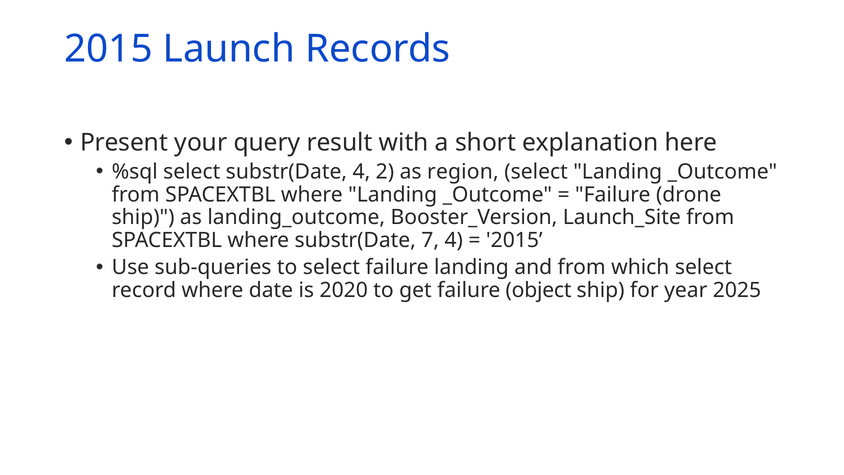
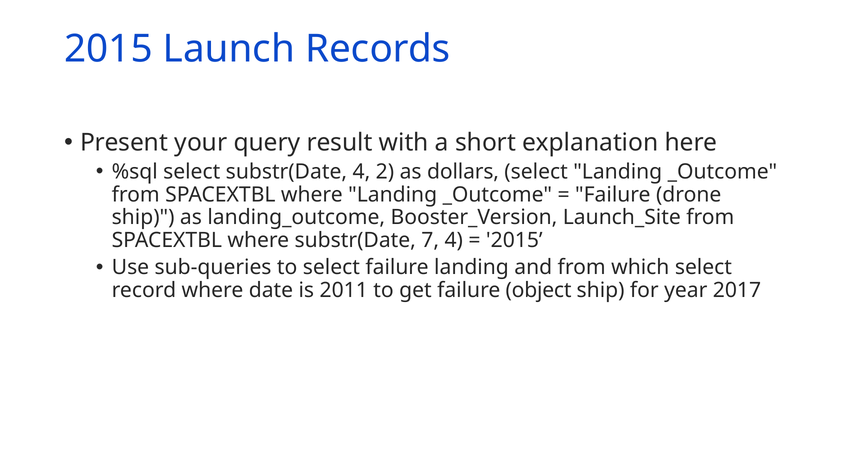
region: region -> dollars (463, 172)
2020: 2020 -> 2011 (344, 290)
2025: 2025 -> 2017 (737, 290)
